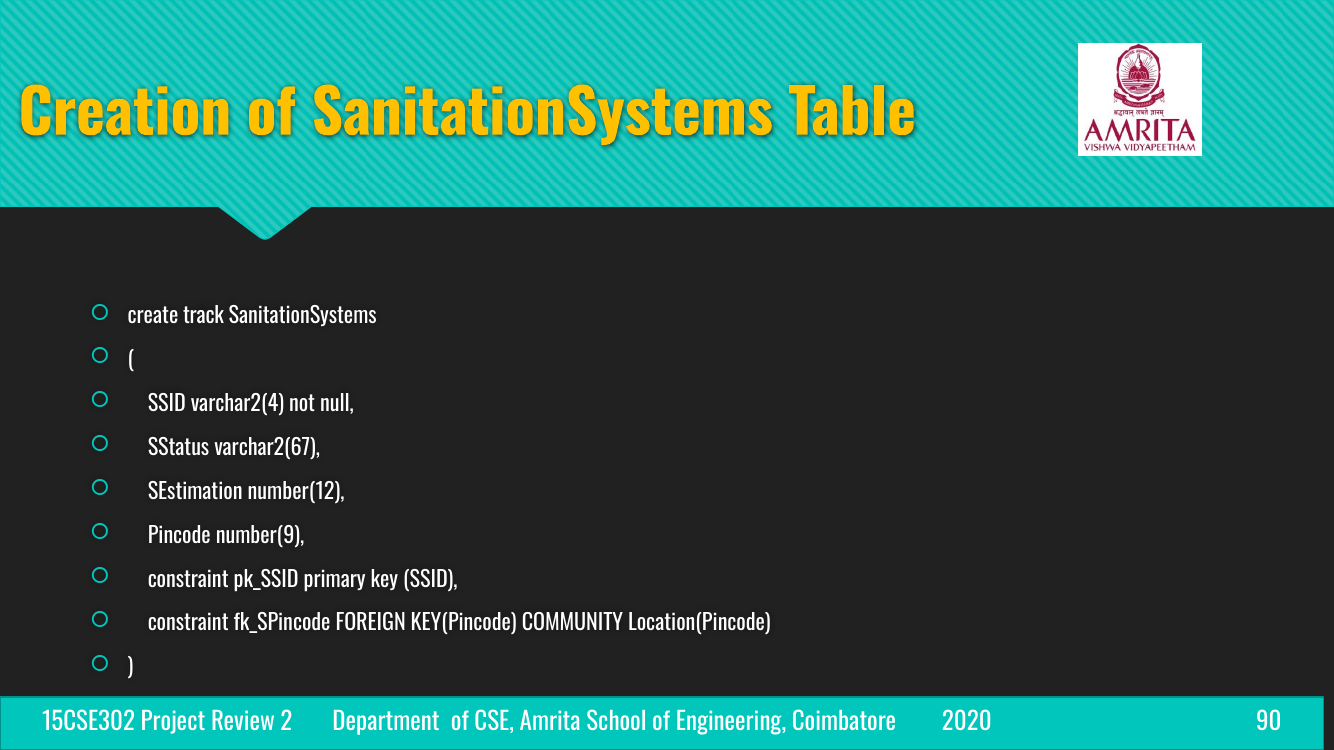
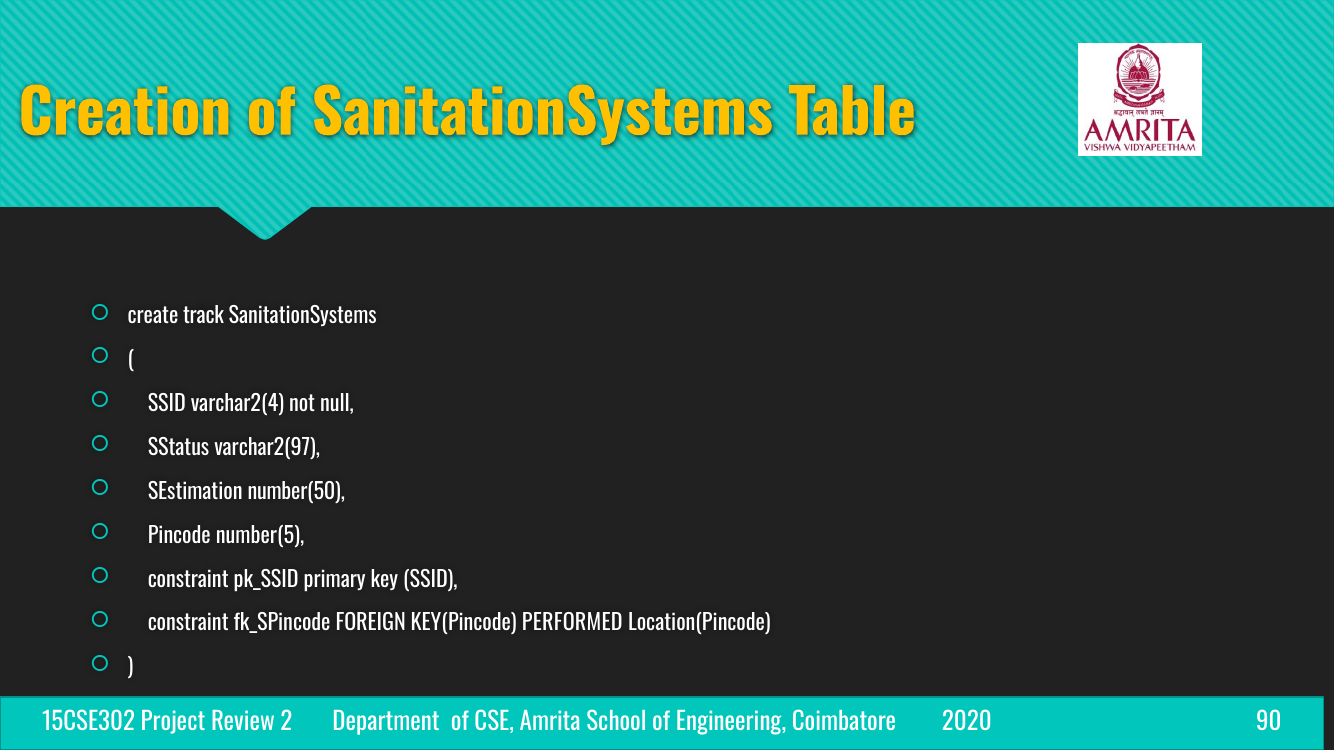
varchar2(67: varchar2(67 -> varchar2(97 (267, 448)
number(12: number(12 -> number(50 (296, 492)
number(9: number(9 -> number(5 (260, 536)
COMMUNITY: COMMUNITY -> PERFORMED (572, 624)
